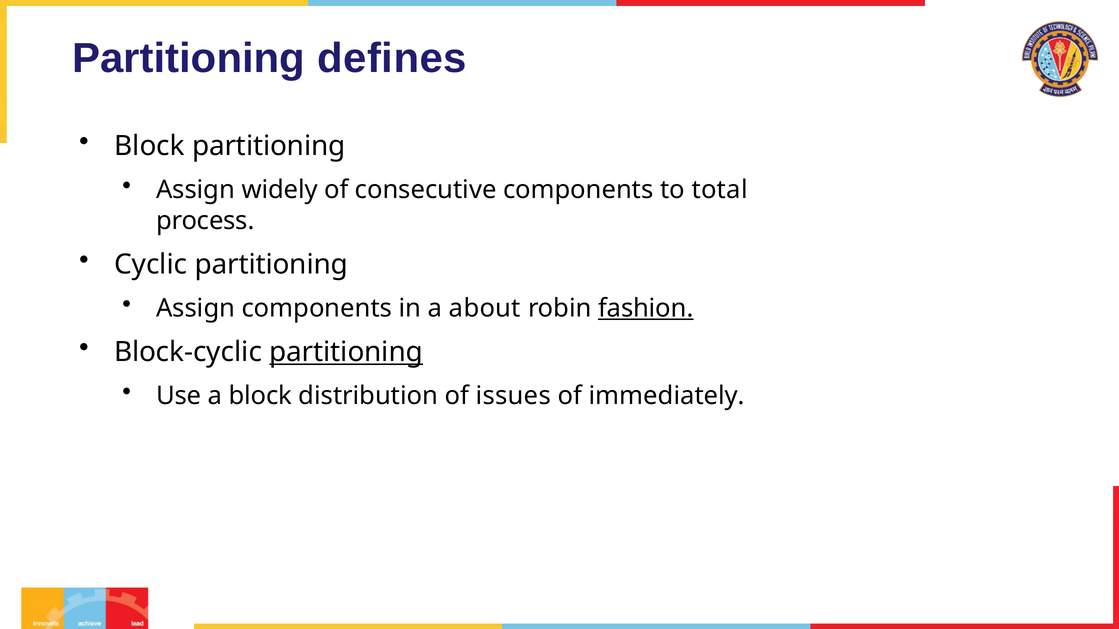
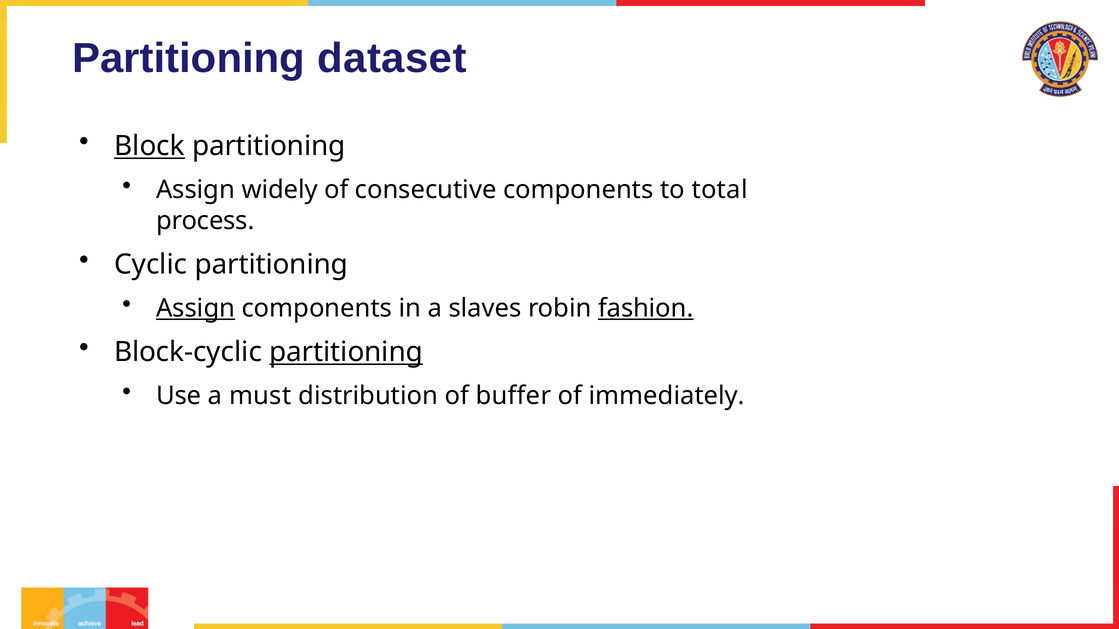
defines: defines -> dataset (392, 59)
Block underline: none -> present (149, 146)
Assign underline: none -> present (196, 309)
about: about -> slaves (485, 309)
a block: block -> must (260, 396)
issues: issues -> buffer (513, 396)
